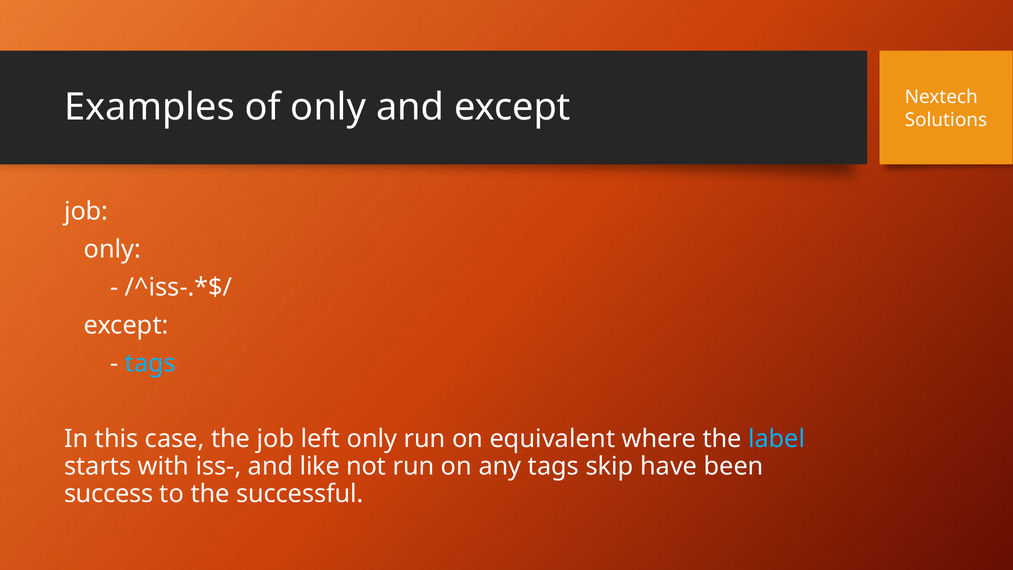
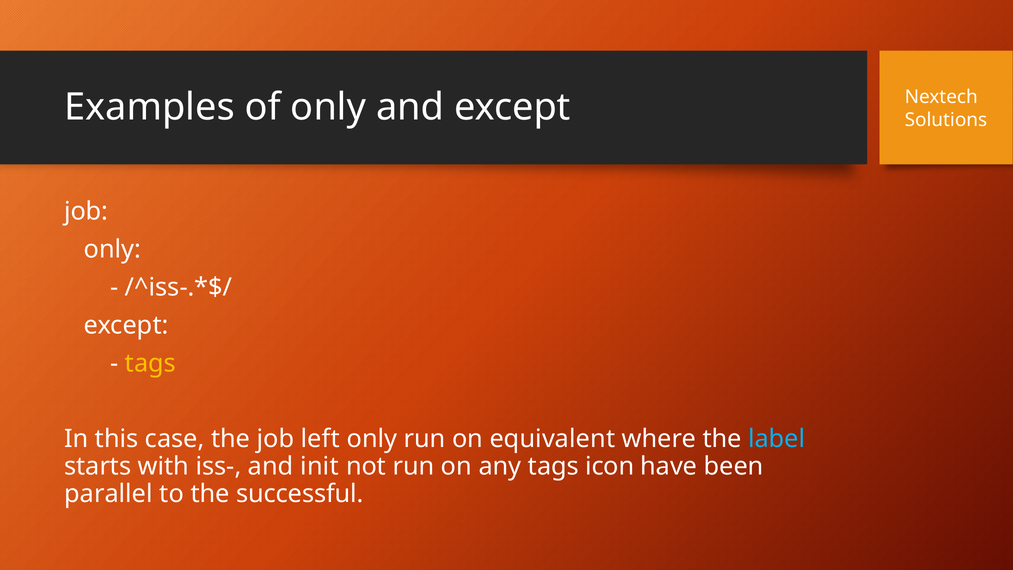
tags colour: light blue -> yellow (150, 363)
like: like -> init (320, 466)
skip: skip -> icon (610, 466)
success: success -> parallel (108, 494)
